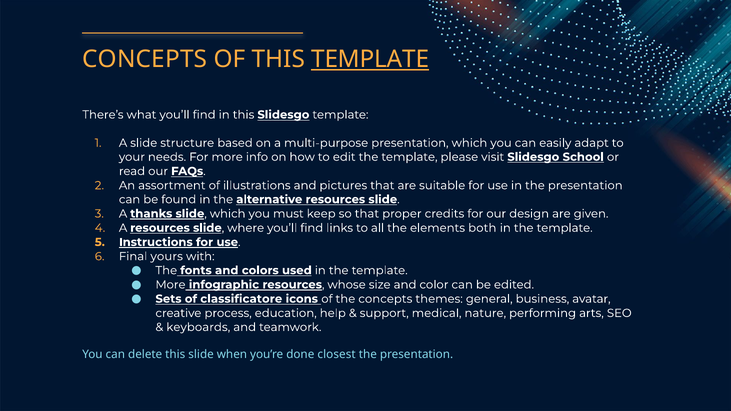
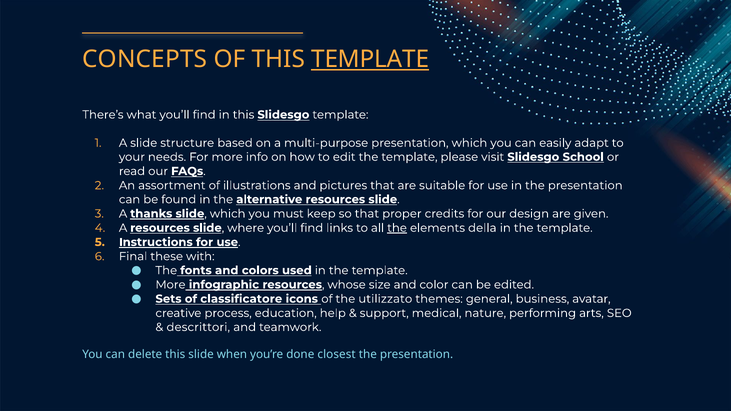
the underline: none -> present (397, 228)
both: both -> della (482, 228)
yours: yours -> these (167, 257)
the concepts: concepts -> utilizzato (385, 299)
keyboards: keyboards -> descrittori (198, 327)
